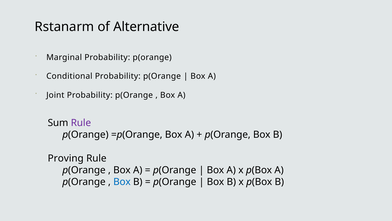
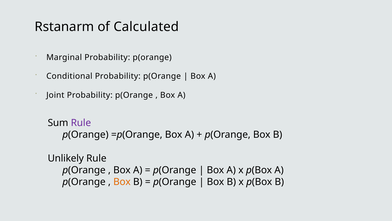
Alternative: Alternative -> Calculated (146, 27)
Proving: Proving -> Unlikely (66, 158)
Box colour: blue -> orange (122, 181)
